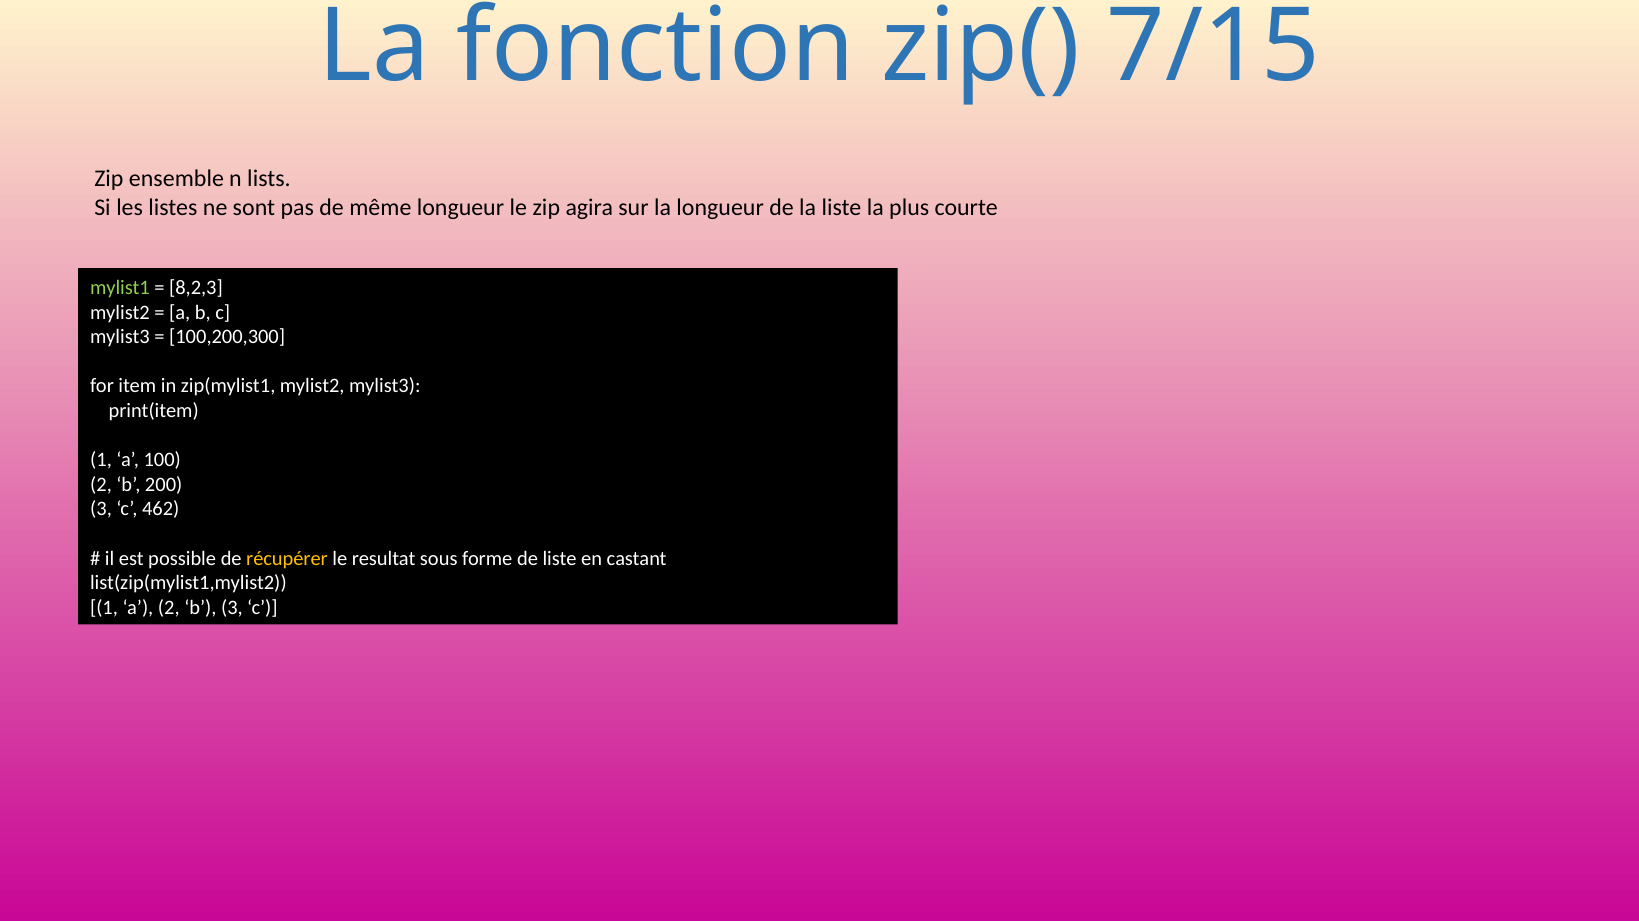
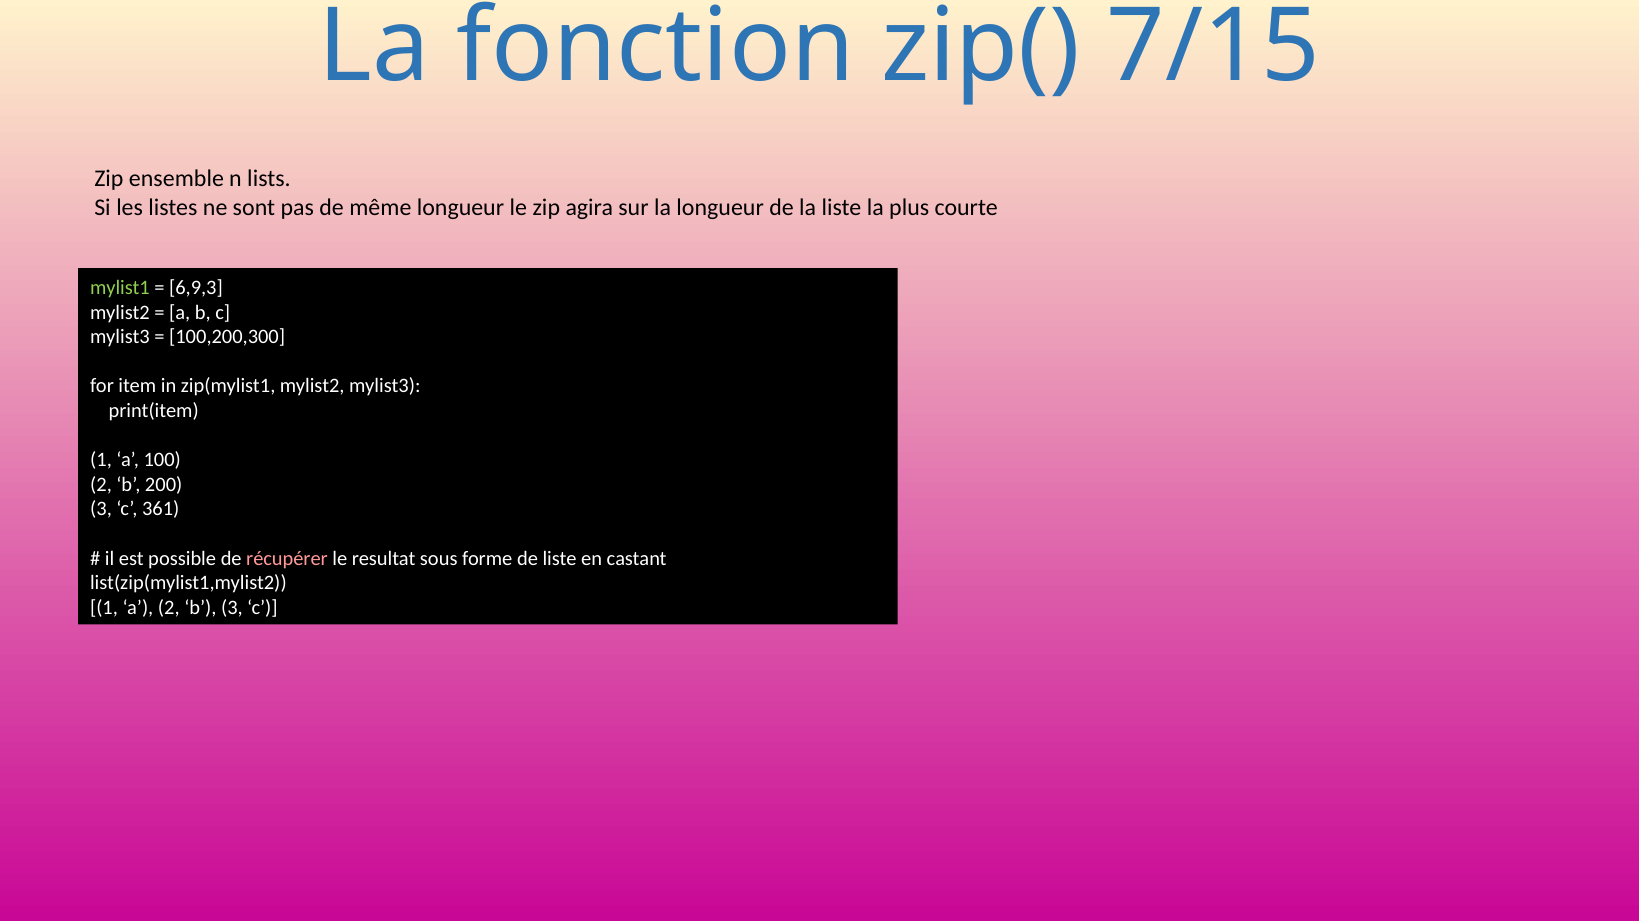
8,2,3: 8,2,3 -> 6,9,3 (196, 288)
462: 462 -> 361 (161, 509)
récupérer colour: yellow -> pink (287, 558)
